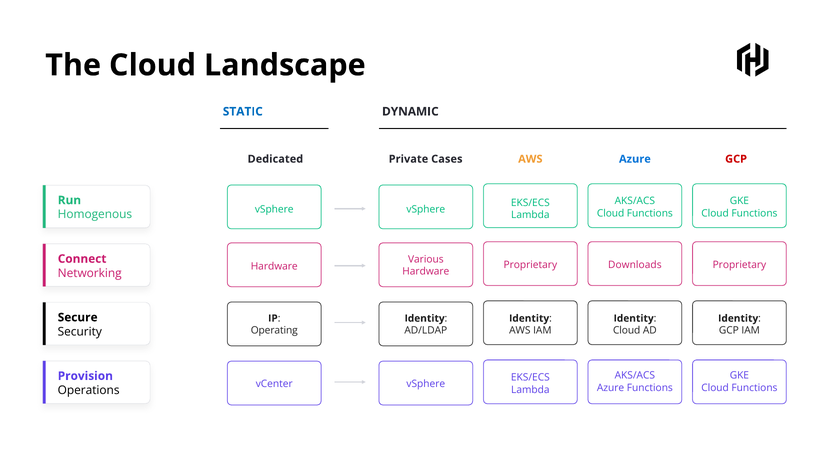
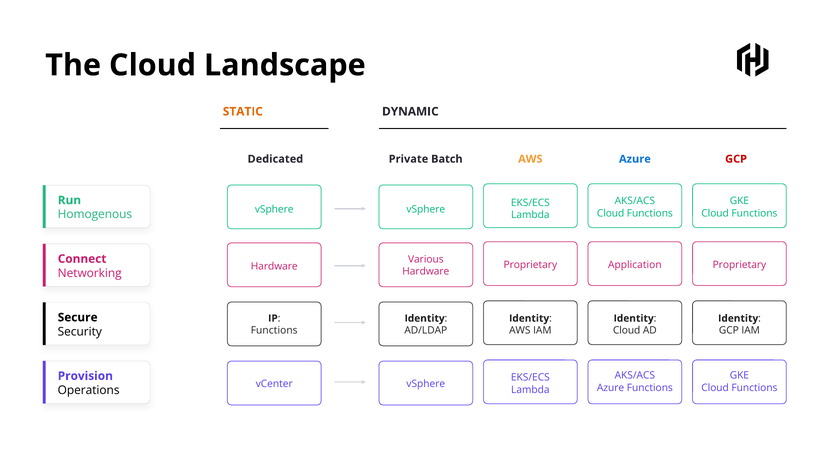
STATIC colour: blue -> orange (243, 112)
Cases: Cases -> Batch (447, 159)
Downloads: Downloads -> Application (635, 265)
Operating: Operating -> Functions (274, 331)
